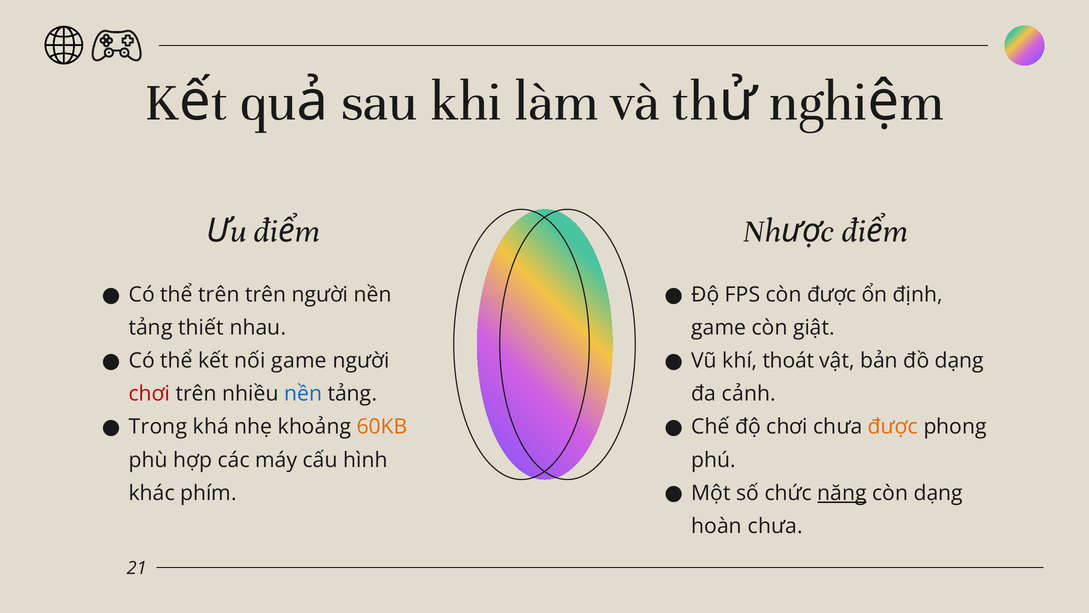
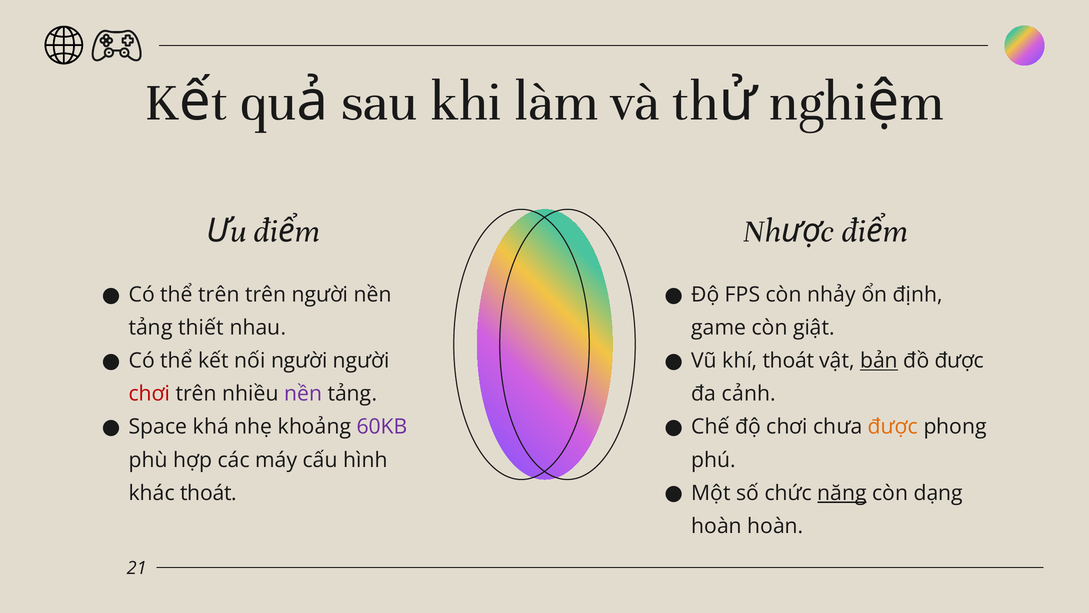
còn được: được -> nhảy (832, 295)
nối game: game -> người (299, 361)
bản underline: none -> present (879, 361)
đồ dạng: dạng -> được (959, 361)
nền colour: blue -> purple (303, 394)
Trong: Trong -> Space (158, 427)
60KB colour: orange -> purple (382, 427)
khác phím: phím -> thoát (209, 493)
hoàn chưa: chưa -> hoàn (775, 526)
